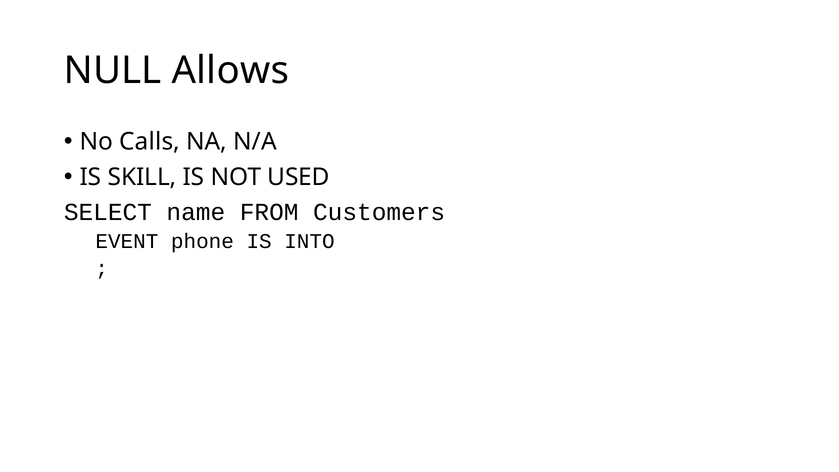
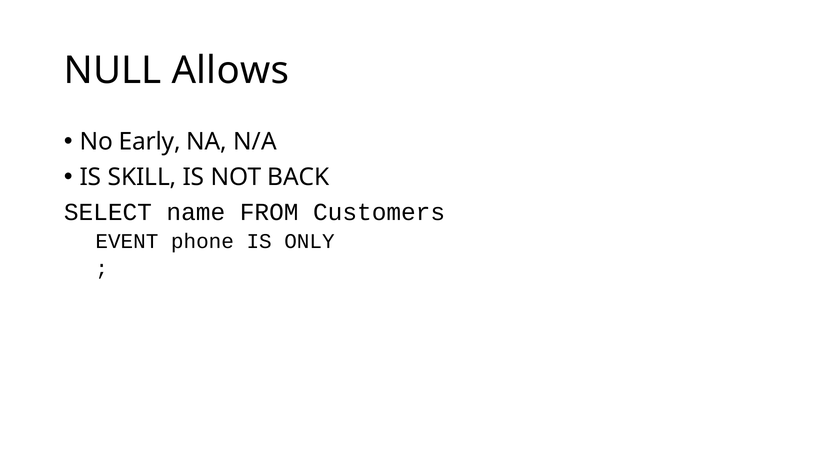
Calls: Calls -> Early (150, 142)
USED: USED -> BACK (298, 177)
INTO: INTO -> ONLY (309, 241)
